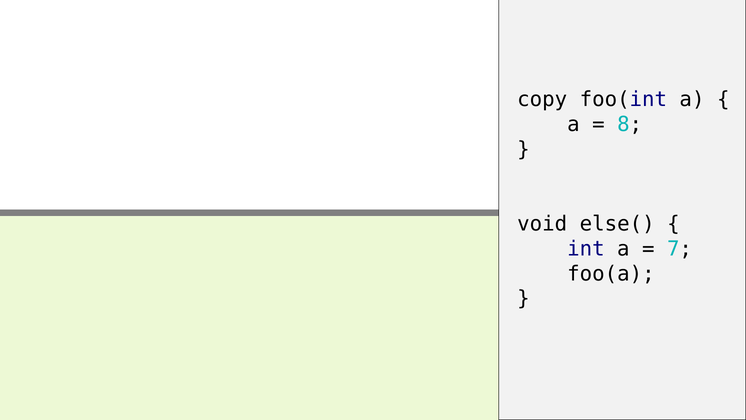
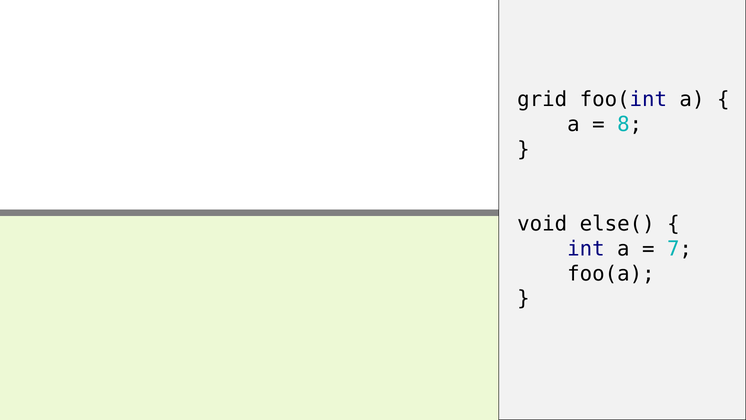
copy: copy -> grid (542, 99)
